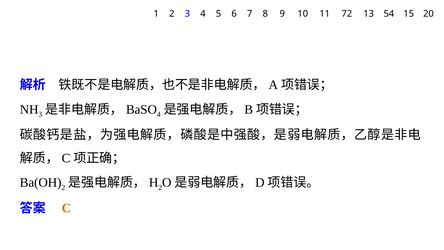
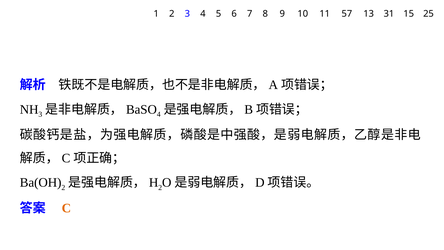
72: 72 -> 57 (347, 14)
54: 54 -> 31 (389, 14)
20: 20 -> 25 (428, 14)
